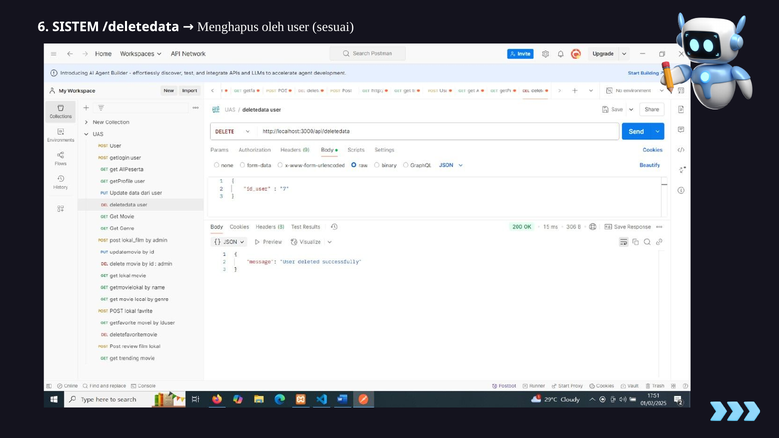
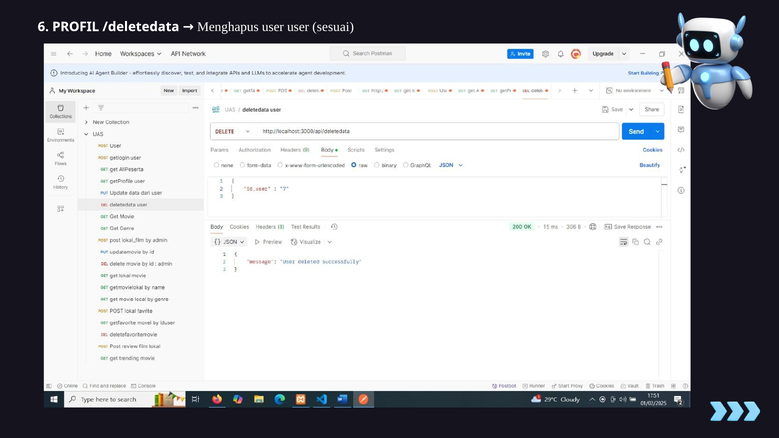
SISTEM: SISTEM -> PROFIL (76, 27)
Menghapus oleh: oleh -> user (273, 27)
